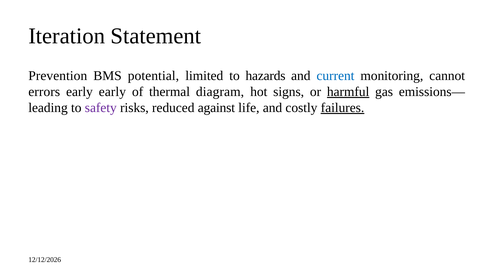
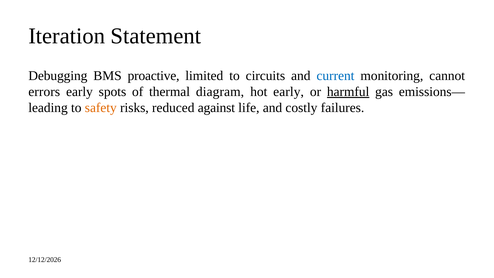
Prevention: Prevention -> Debugging (58, 76)
potential: potential -> proactive (154, 76)
hazards: hazards -> circuits (265, 76)
early early: early -> spots (112, 92)
hot signs: signs -> early (289, 92)
safety colour: purple -> orange (101, 108)
failures underline: present -> none (343, 108)
